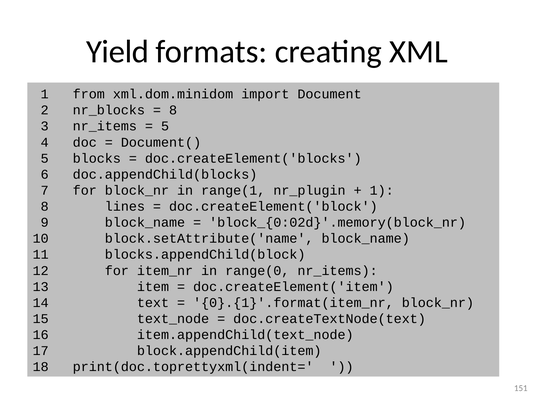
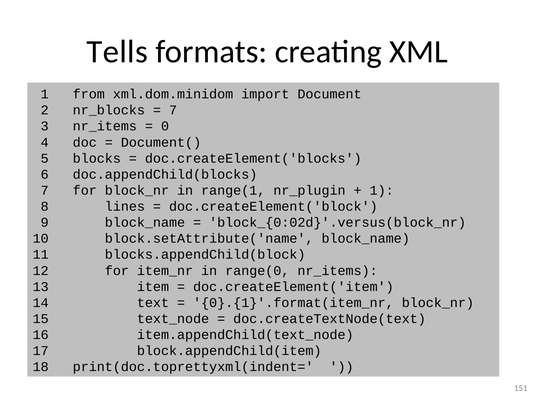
Yield: Yield -> Tells (117, 52)
8: 8 -> 7 (173, 110)
5: 5 -> 0 (165, 126)
block_{0:02d}'.memory(block_nr: block_{0:02d}'.memory(block_nr -> block_{0:02d}'.versus(block_nr (338, 223)
